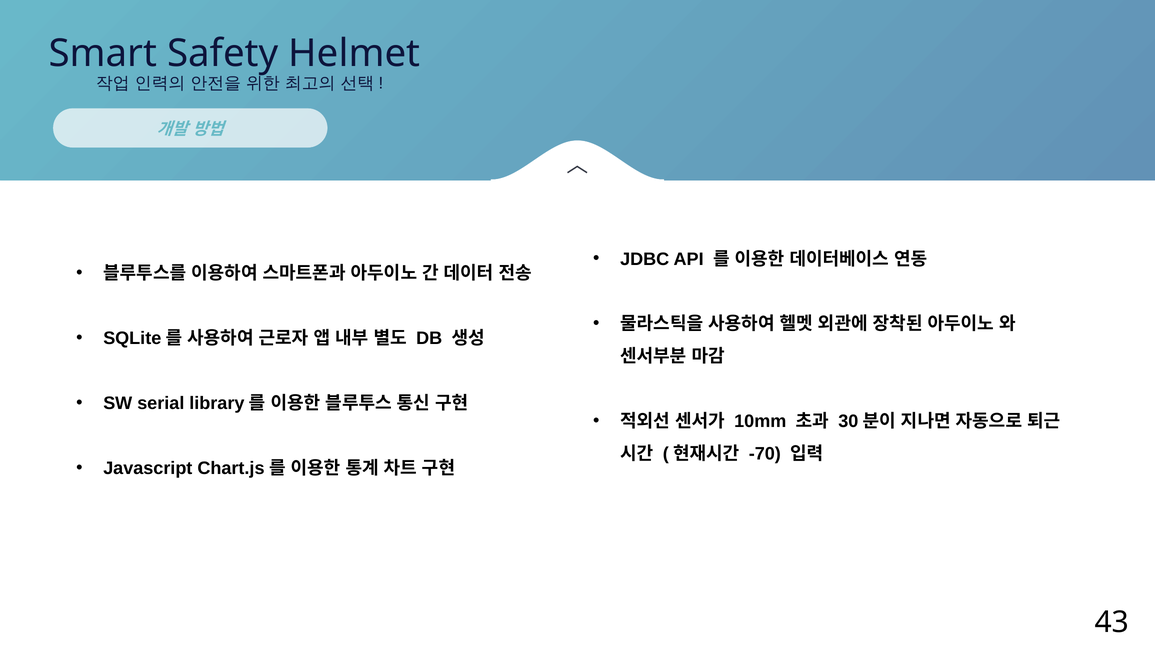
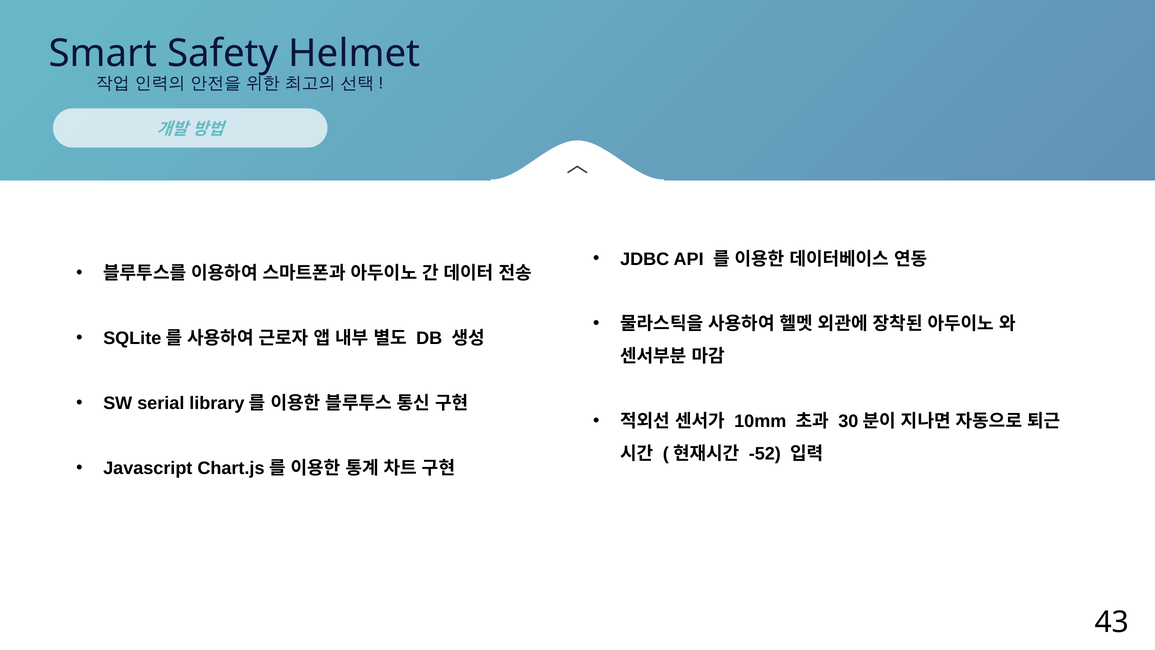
-70: -70 -> -52 (765, 454)
